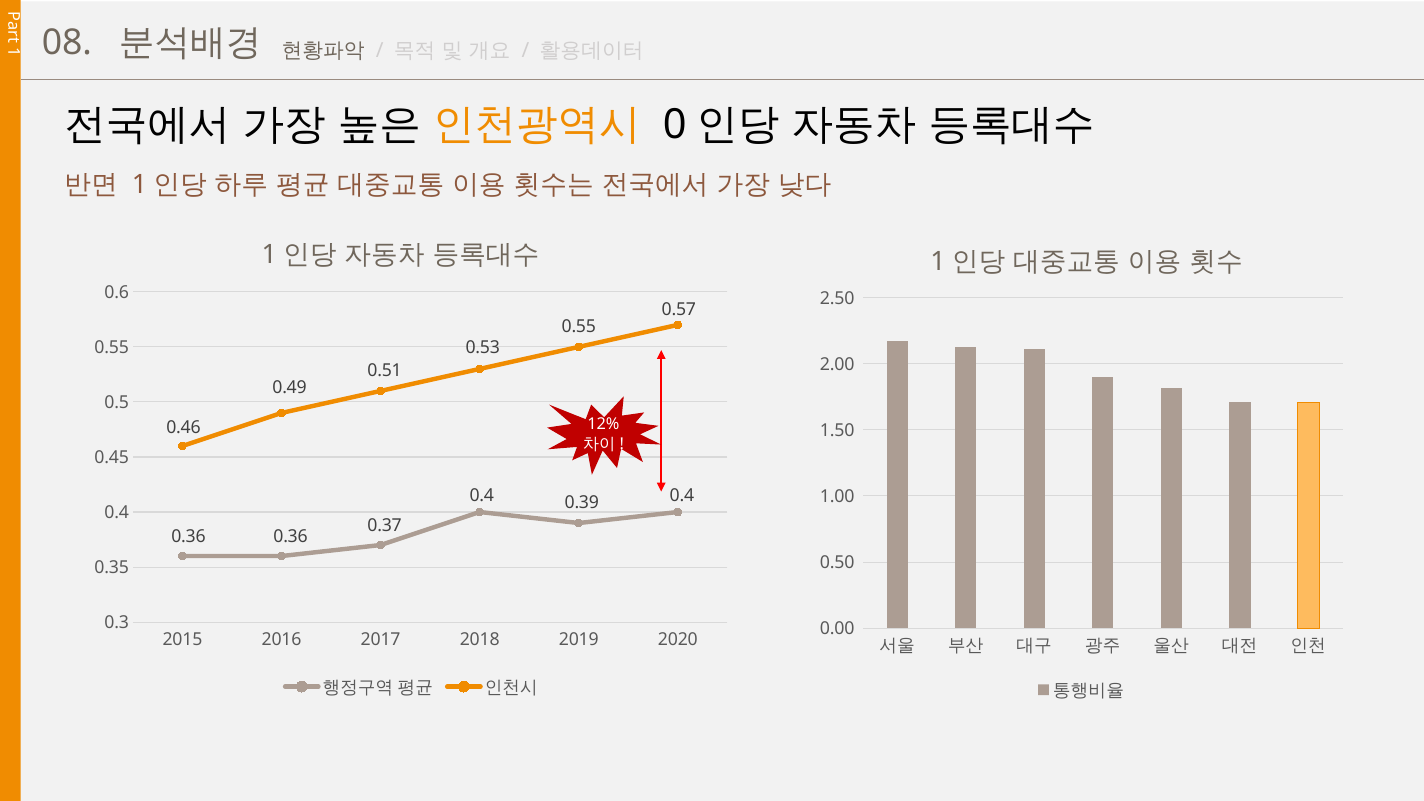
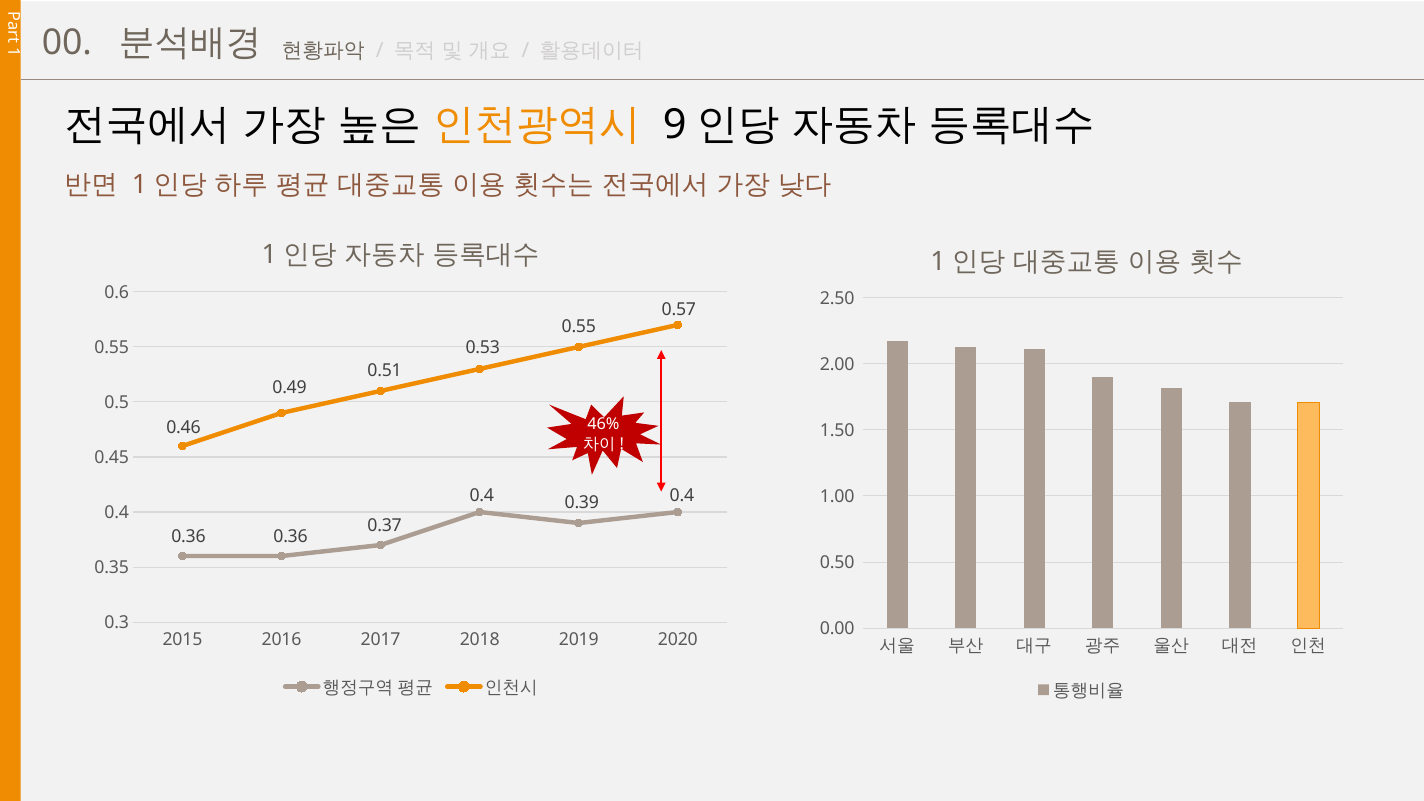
08: 08 -> 00 (67, 43)
0: 0 -> 9 (675, 125)
12%: 12% -> 46% (603, 424)
